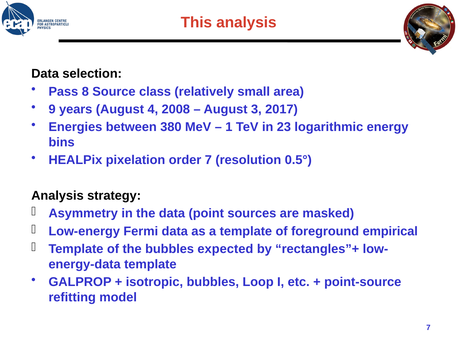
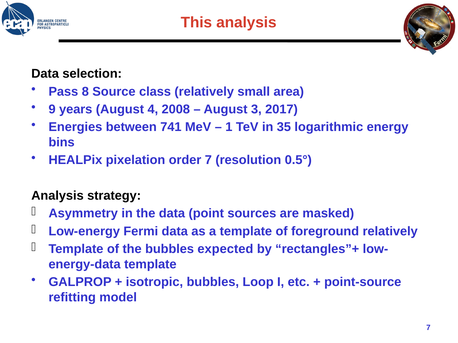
380: 380 -> 741 (171, 127)
23: 23 -> 35 (284, 127)
foreground empirical: empirical -> relatively (390, 232)
